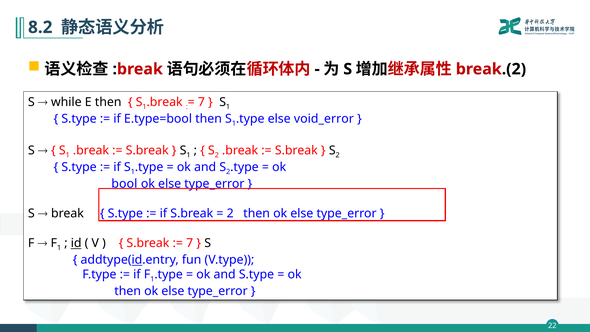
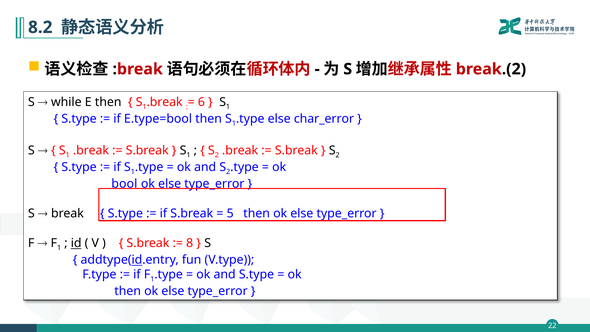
7: 7 -> 6 (201, 102)
void_error: void_error -> char_error (324, 119)
2: 2 -> 5 (230, 213)
7: 7 -> 8 (190, 243)
